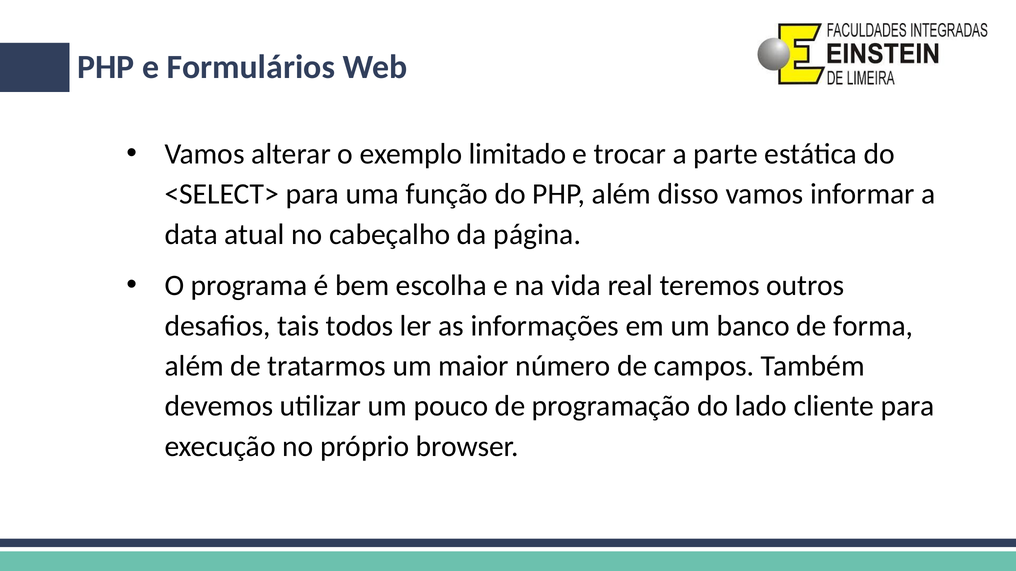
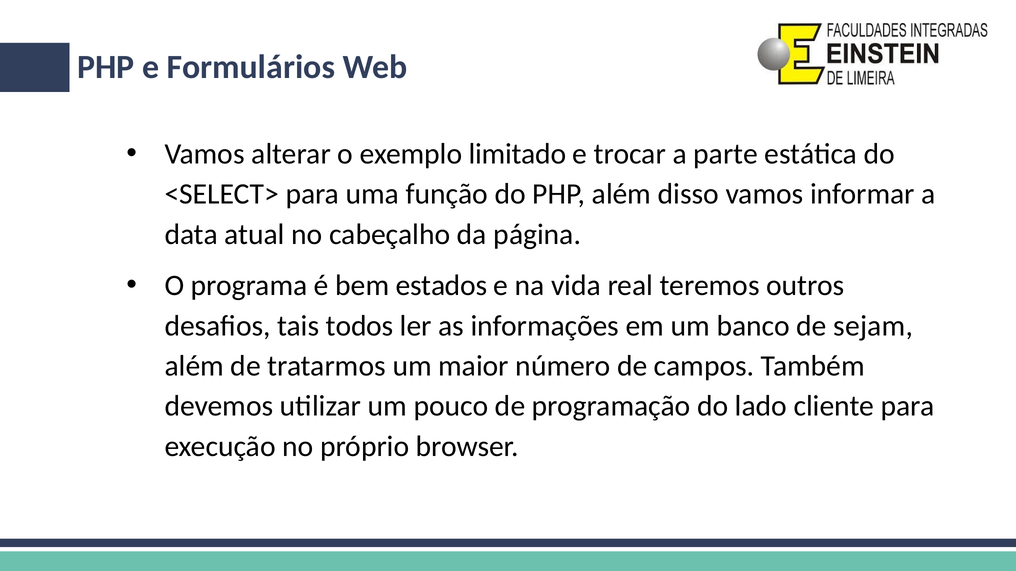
escolha: escolha -> estados (441, 286)
forma: forma -> sejam (873, 326)
